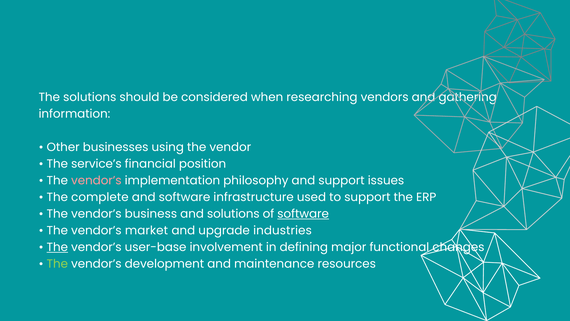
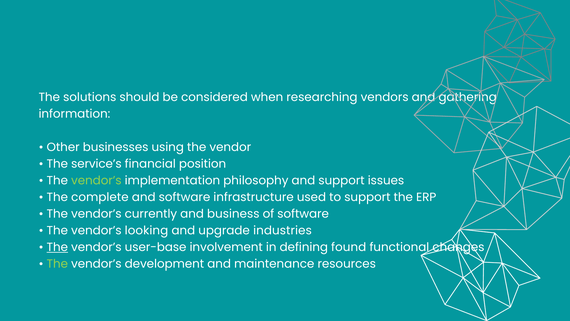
vendor’s colour: pink -> light green (96, 180)
business: business -> currently (151, 214)
and solutions: solutions -> business (233, 214)
software underline: present -> none (303, 214)
market: market -> looking (146, 230)
major: major -> found (349, 247)
